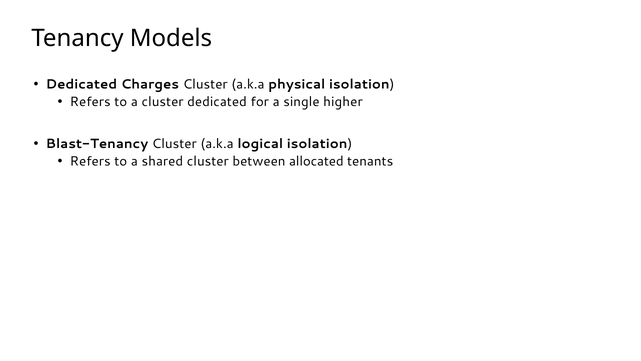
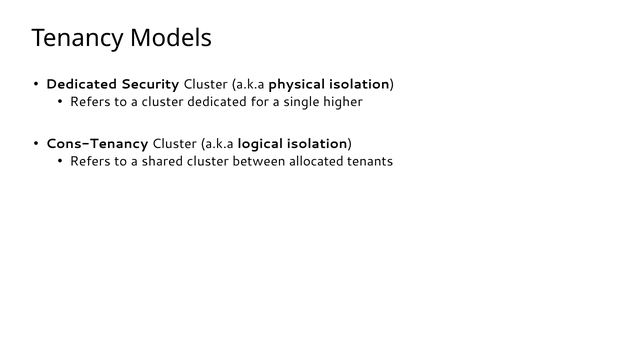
Charges: Charges -> Security (150, 84)
Blast-Tenancy: Blast-Tenancy -> Cons-Tenancy (97, 144)
